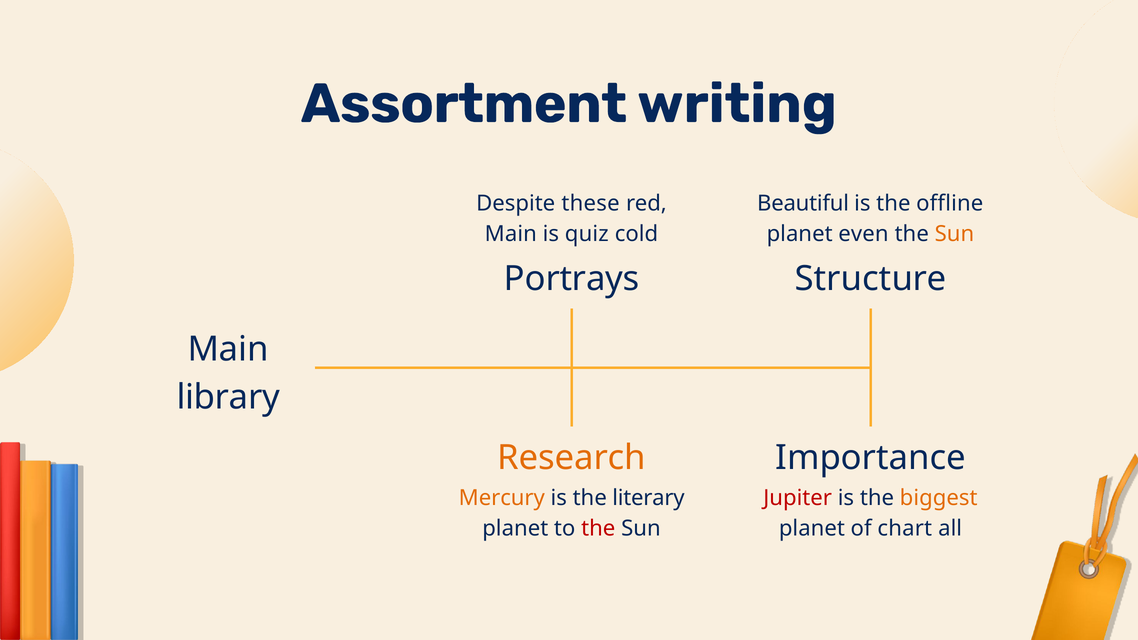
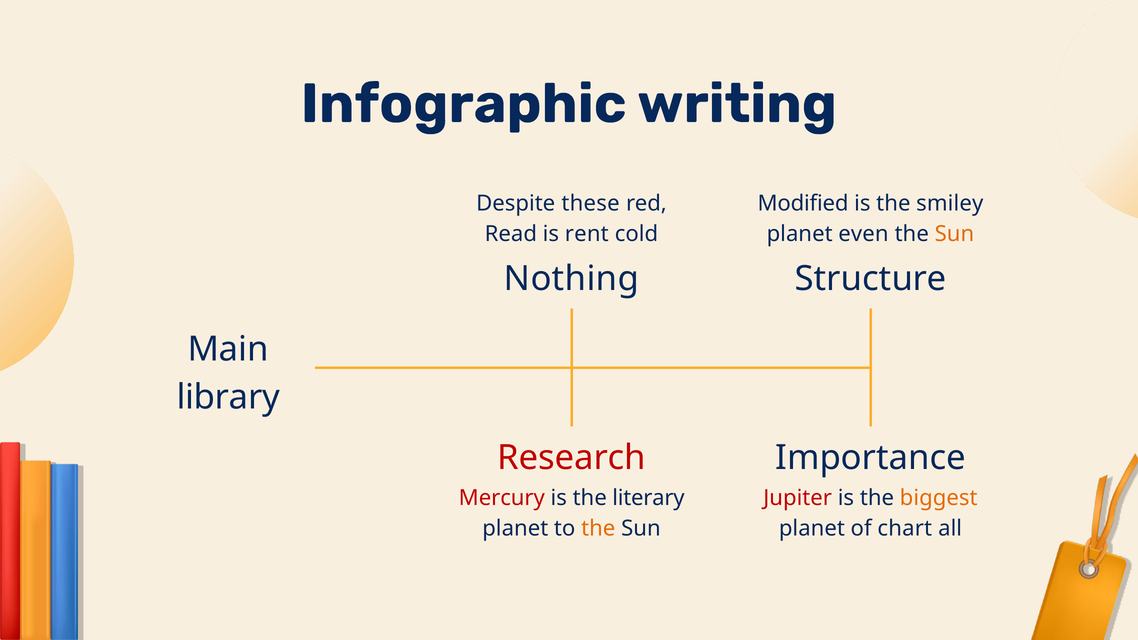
Assortment: Assortment -> Infographic (464, 104)
Beautiful: Beautiful -> Modified (803, 204)
offline: offline -> smiley (950, 204)
Main: Main -> Read (511, 234)
quiz: quiz -> rent (587, 234)
Portrays: Portrays -> Nothing (571, 279)
Research colour: orange -> red (572, 458)
Mercury colour: orange -> red (502, 498)
the colour: red -> orange (598, 529)
